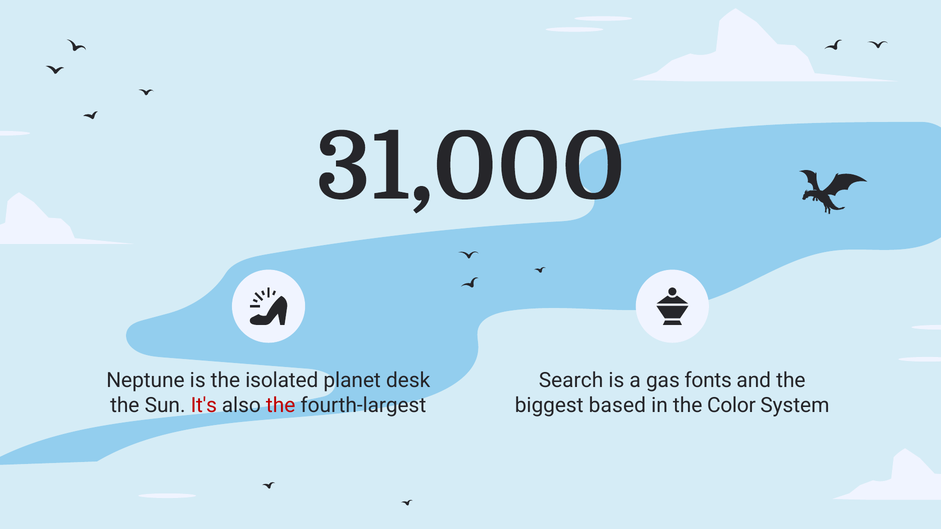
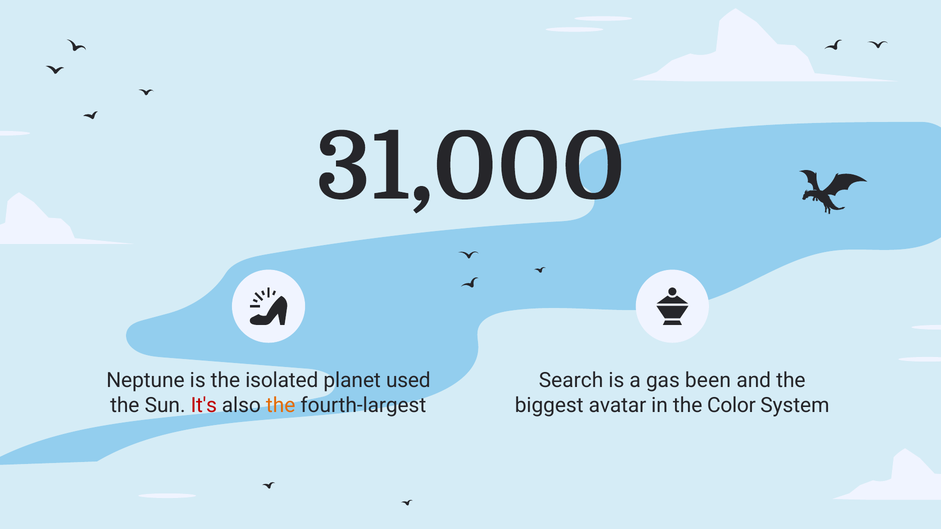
desk: desk -> used (408, 381)
fonts: fonts -> been (708, 381)
the colour: red -> orange (281, 406)
based: based -> avatar (617, 406)
